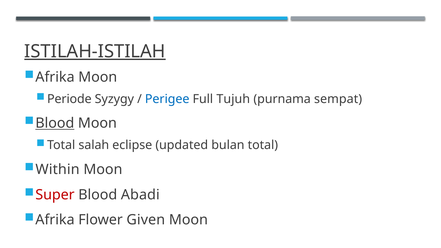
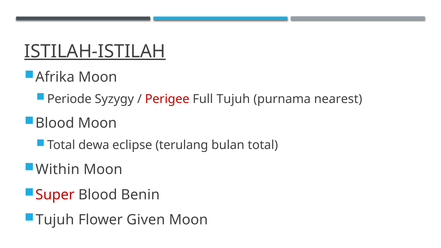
Perigee colour: blue -> red (167, 99)
sempat: sempat -> nearest (338, 99)
Blood underline: present -> none (55, 123)
salah: salah -> dewa (94, 145)
updated: updated -> terulang (182, 145)
Abadi: Abadi -> Benin (140, 195)
Afrika: Afrika -> Tujuh (55, 220)
